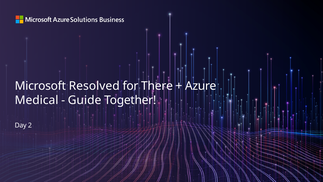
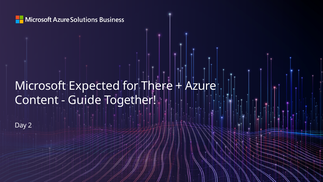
Resolved: Resolved -> Expected (94, 86)
Medical: Medical -> Content (37, 100)
